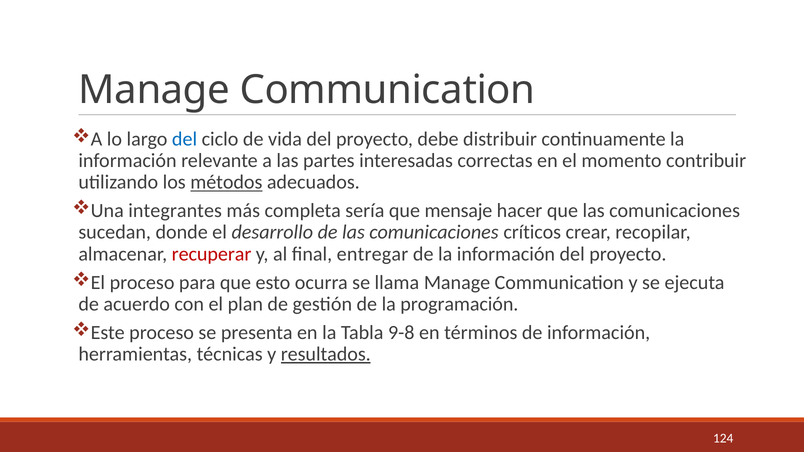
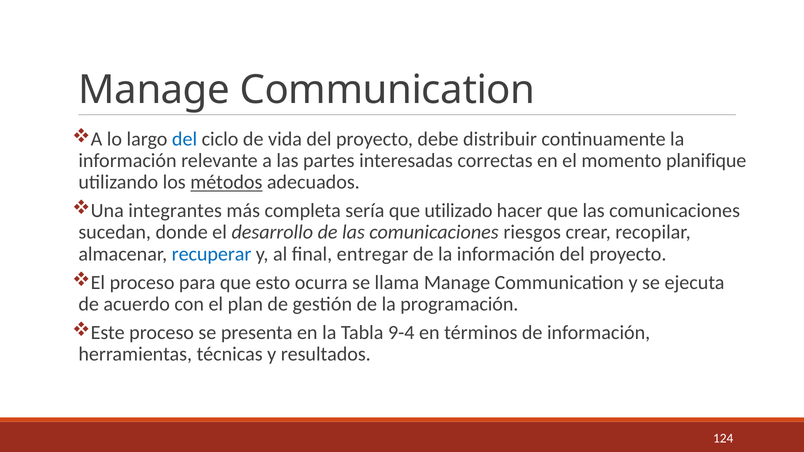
contribuir: contribuir -> planifique (706, 161)
mensaje: mensaje -> utilizado (458, 211)
críticos: críticos -> riesgos (532, 232)
recuperar colour: red -> blue (212, 254)
9-8: 9-8 -> 9-4 (401, 333)
resultados underline: present -> none (326, 354)
